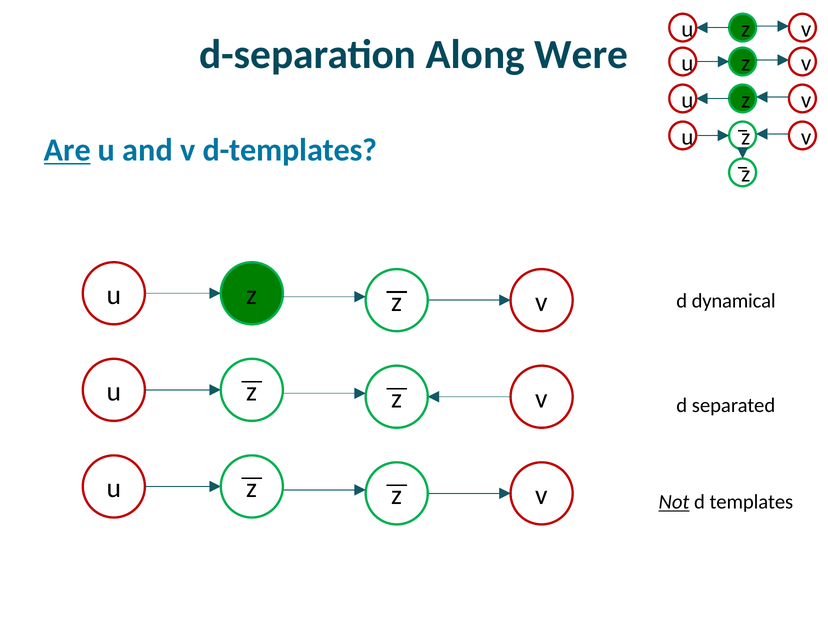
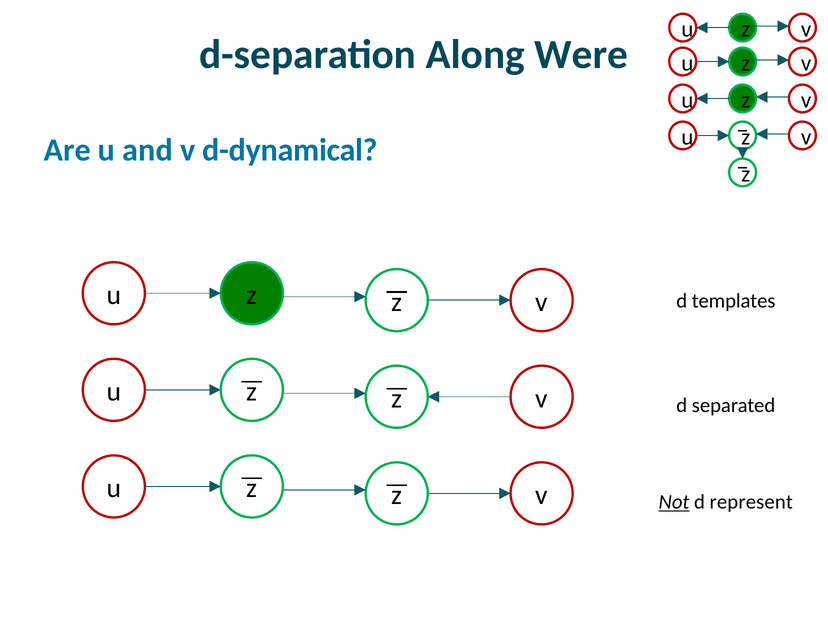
Are underline: present -> none (67, 150)
d-templates: d-templates -> d-dynamical (290, 150)
dynamical: dynamical -> templates (734, 301)
templates: templates -> represent (751, 502)
